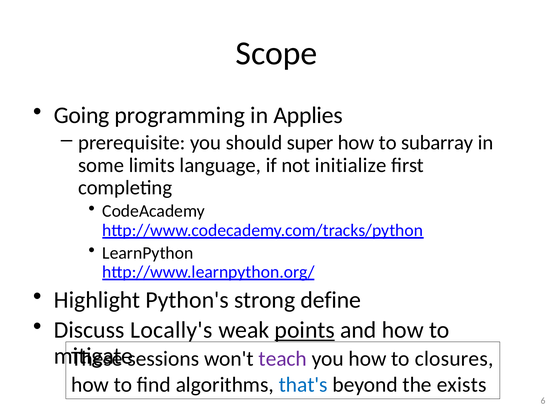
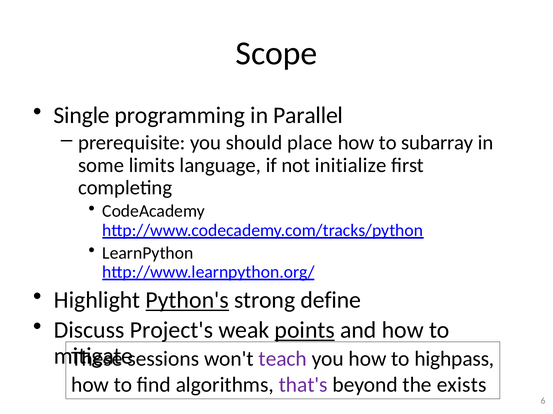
Going: Going -> Single (82, 115)
Applies: Applies -> Parallel (308, 115)
super: super -> place (310, 143)
Python's underline: none -> present (187, 301)
Locally's: Locally's -> Project's (171, 331)
closures: closures -> highpass (454, 359)
that's colour: blue -> purple (303, 385)
